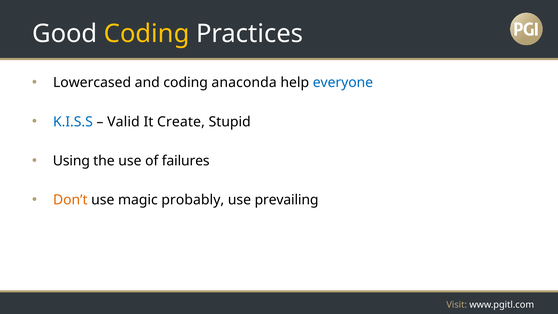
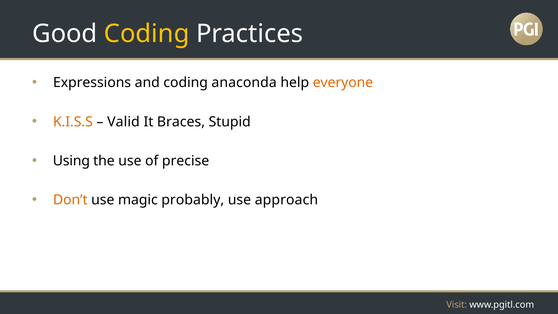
Lowercased: Lowercased -> Expressions (92, 83)
everyone colour: blue -> orange (343, 83)
K.I.S.S colour: blue -> orange (73, 122)
Create: Create -> Braces (181, 122)
failures: failures -> precise (186, 161)
prevailing: prevailing -> approach (286, 200)
